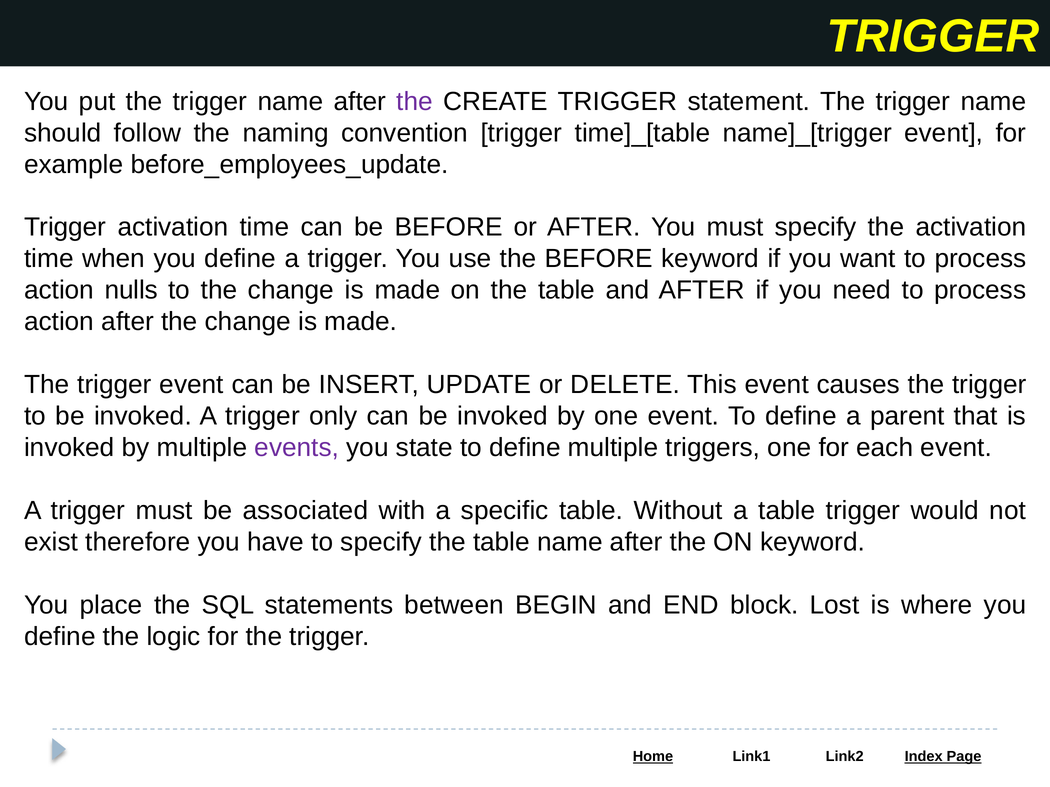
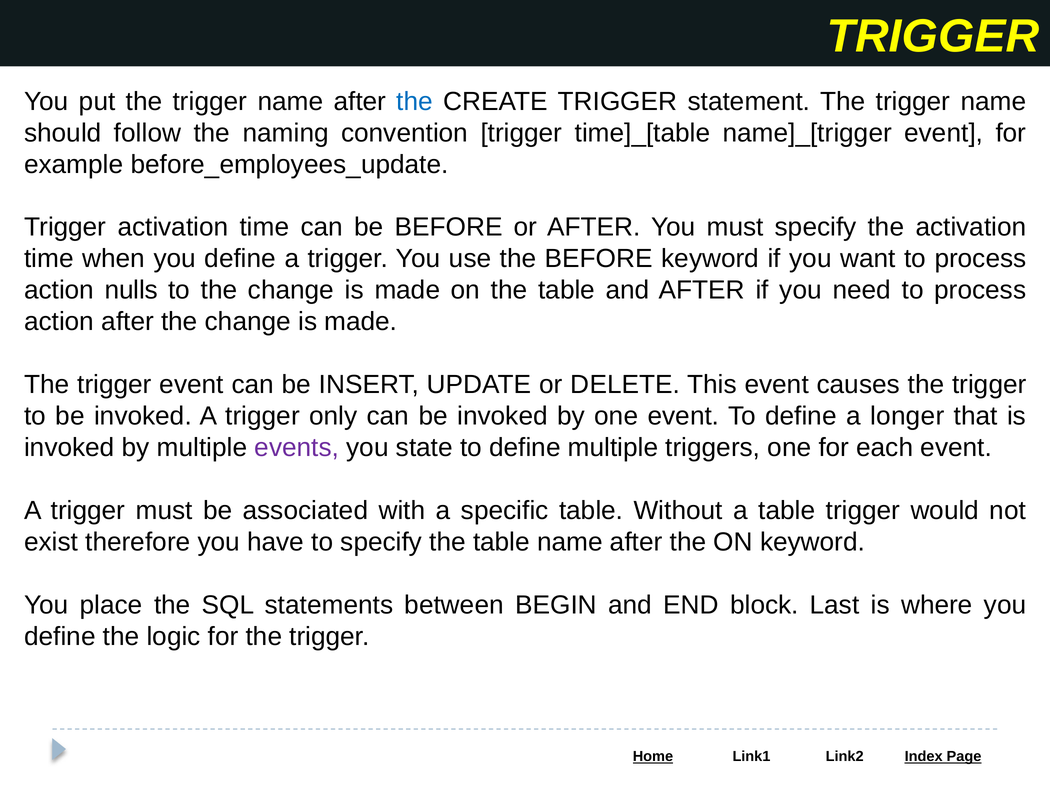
the colour: purple -> blue (415, 101)
parent: parent -> longer (907, 416)
Lost: Lost -> Last (835, 605)
